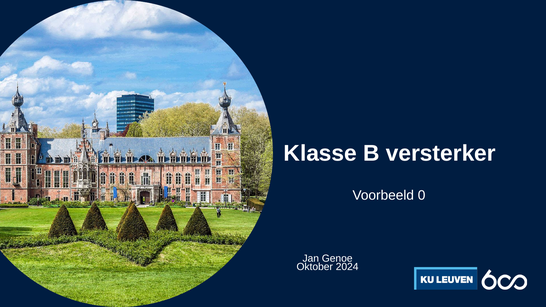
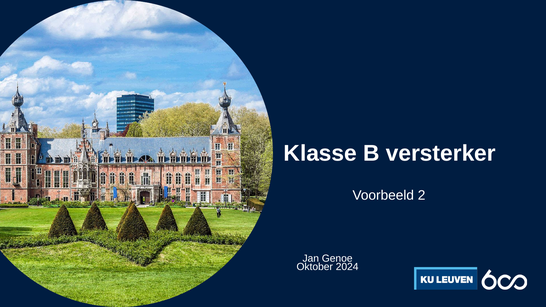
0: 0 -> 2 (422, 195)
